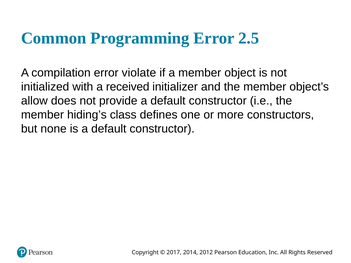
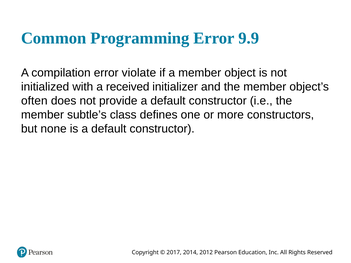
2.5: 2.5 -> 9.9 (249, 38)
allow: allow -> often (34, 101)
hiding’s: hiding’s -> subtle’s (87, 115)
